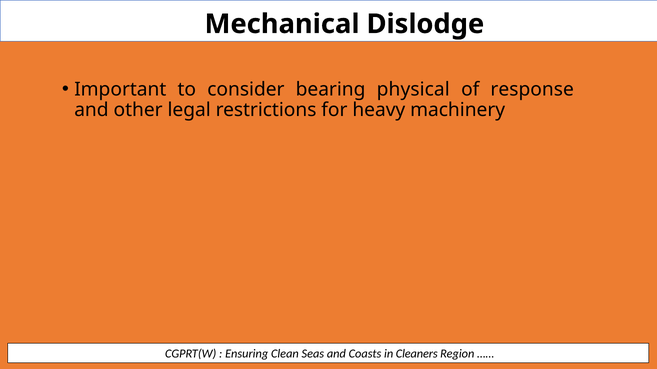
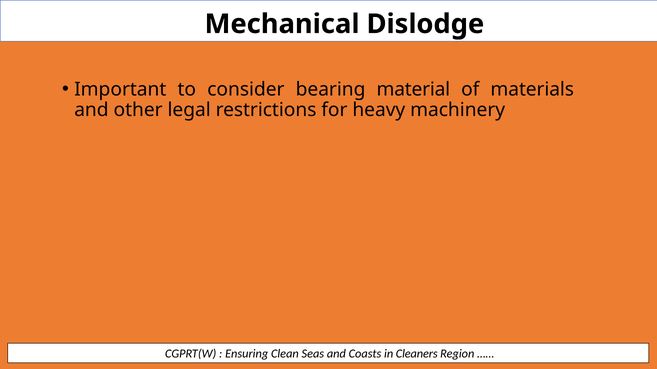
physical: physical -> material (413, 89)
response: response -> materials (532, 89)
